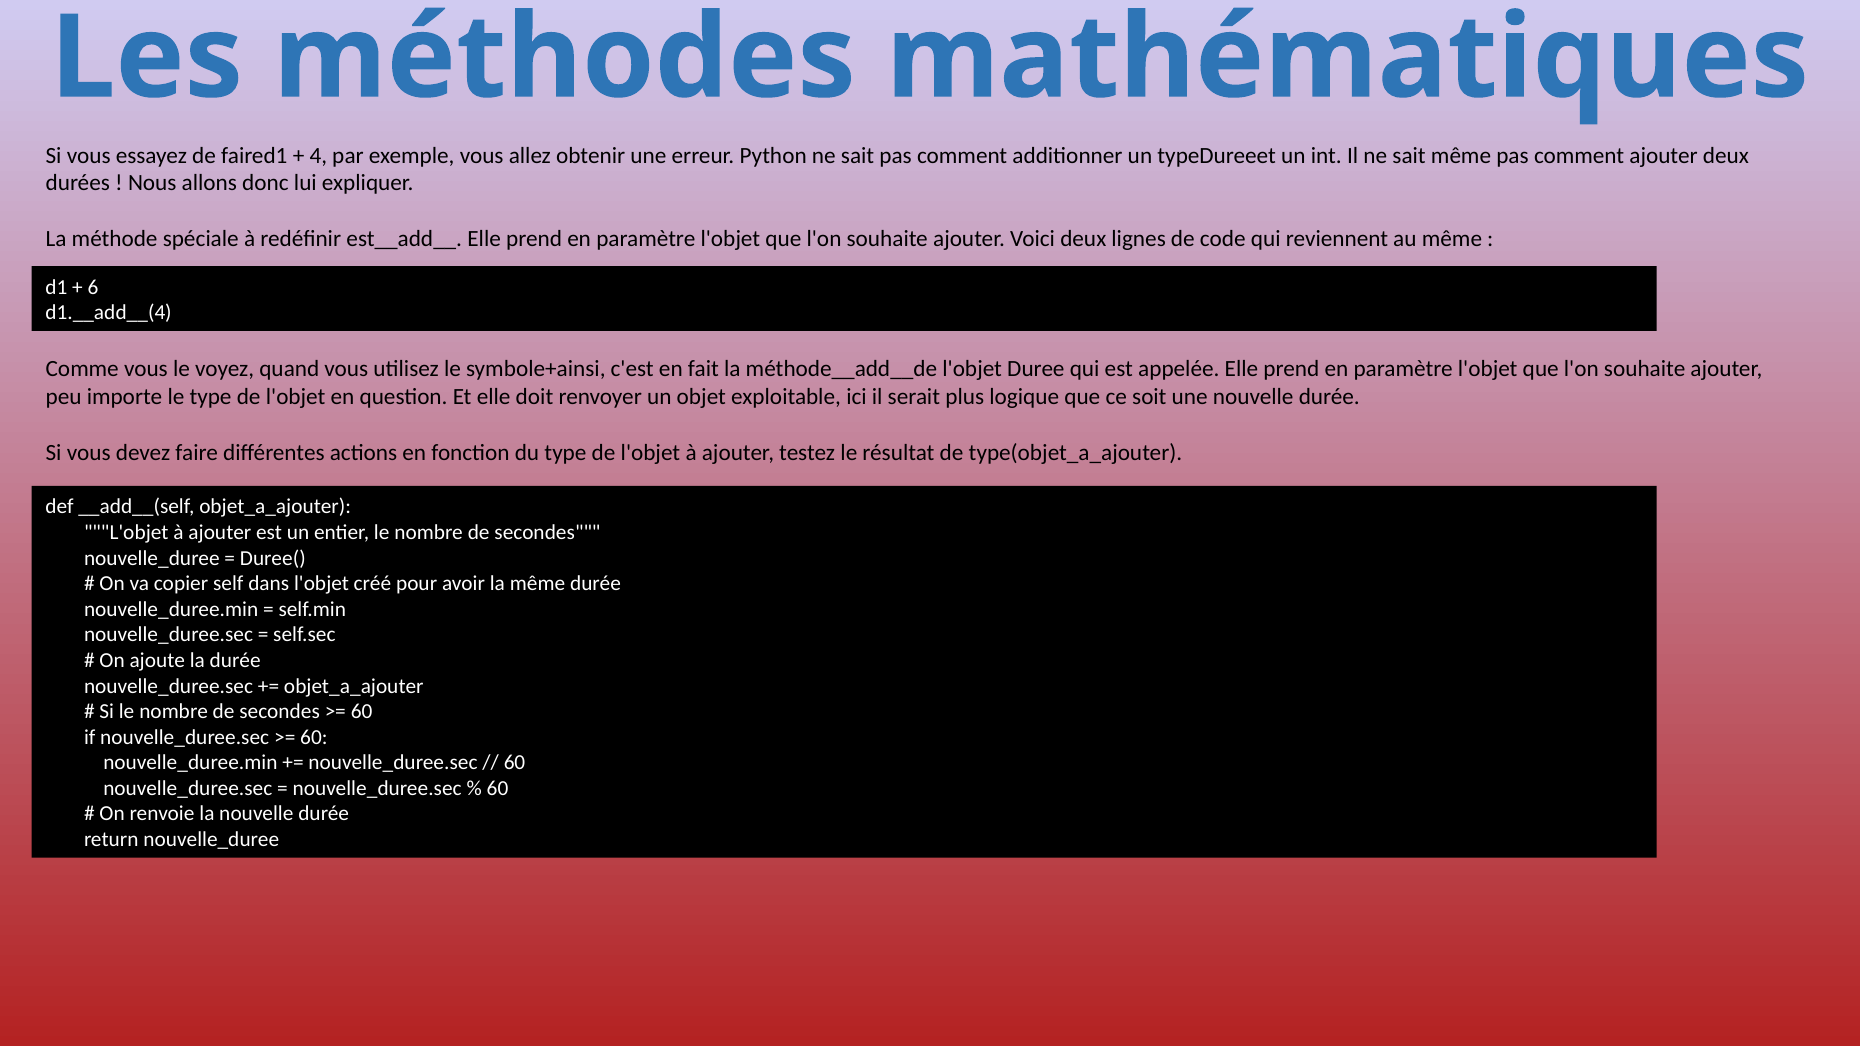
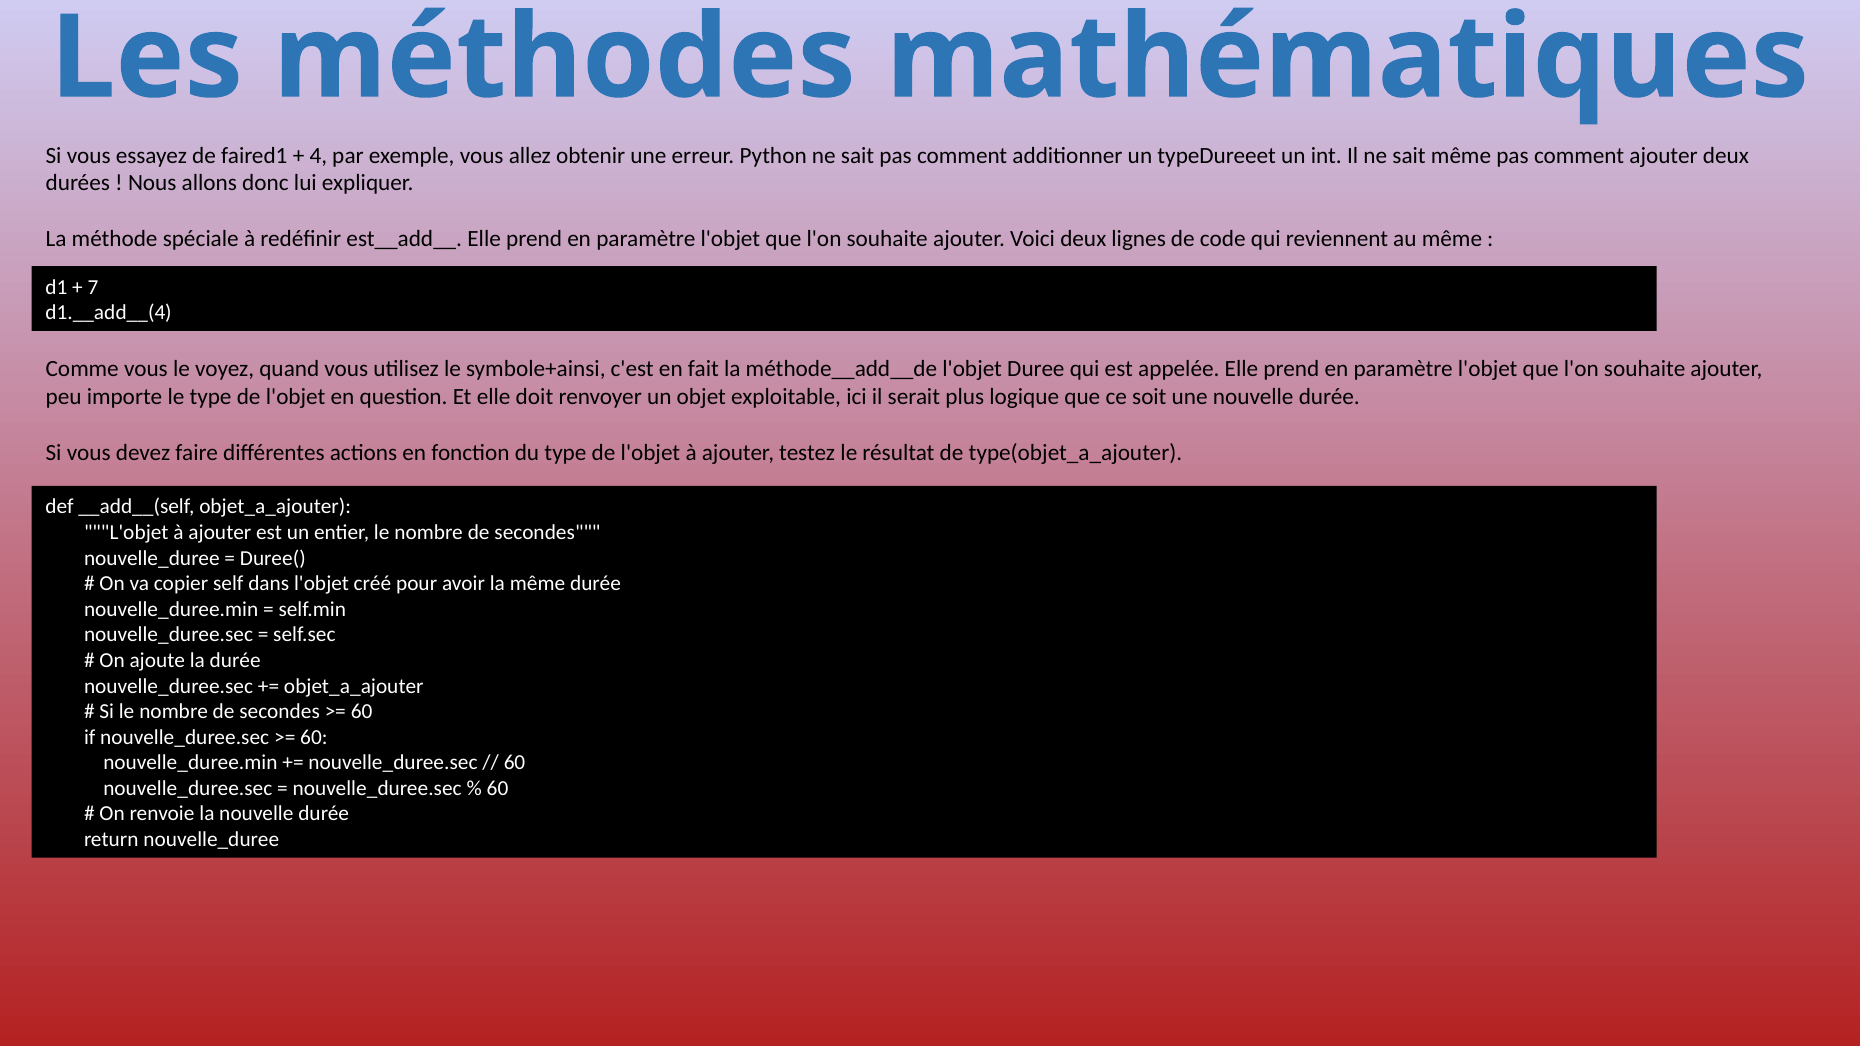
6: 6 -> 7 (93, 287)
